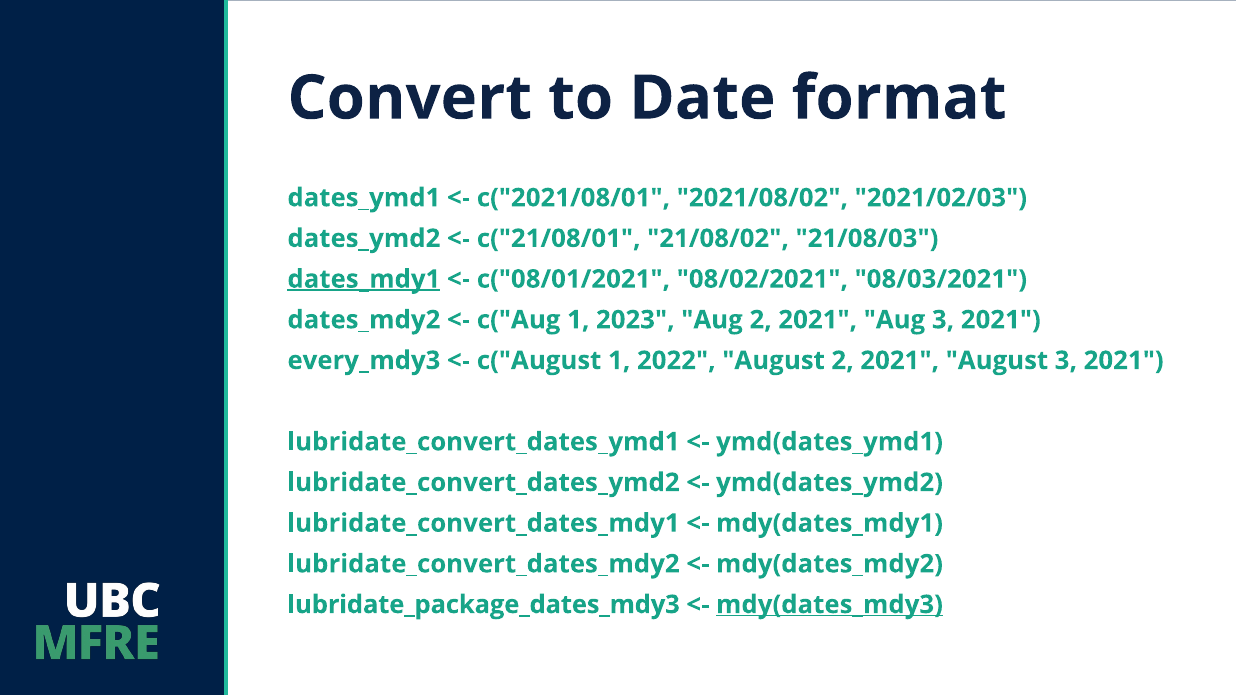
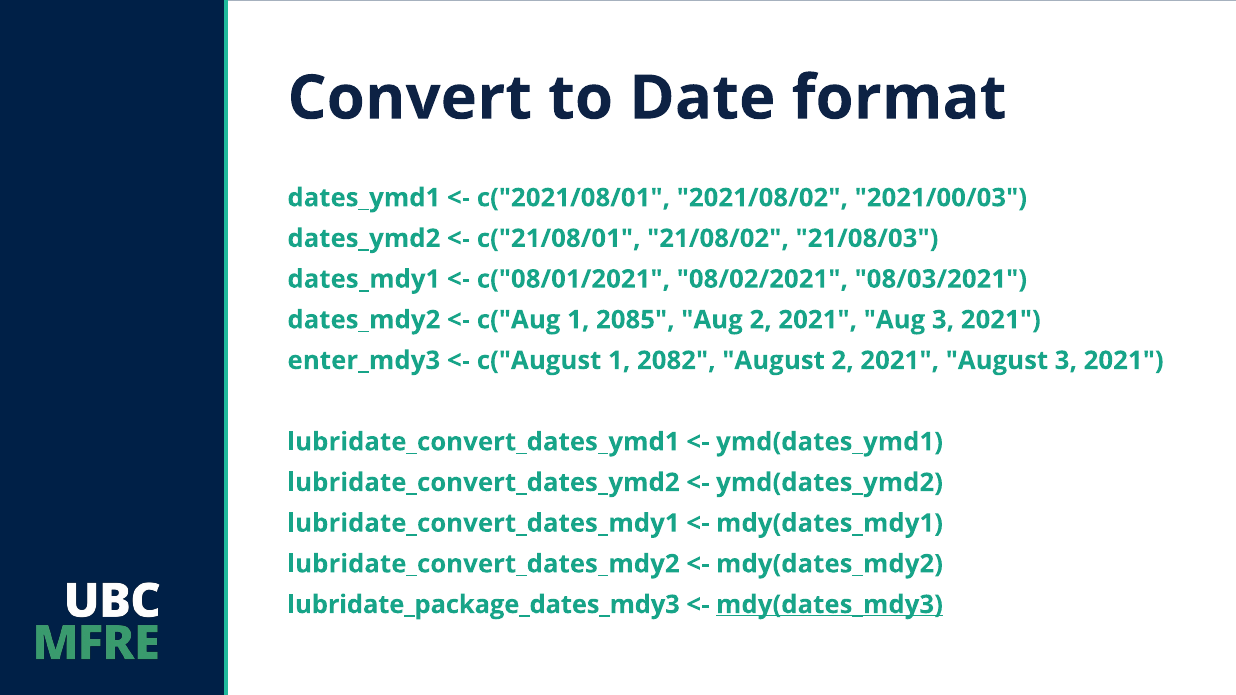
2021/02/03: 2021/02/03 -> 2021/00/03 (941, 198)
dates_mdy1 underline: present -> none (364, 279)
2023: 2023 -> 2085 (635, 320)
every_mdy3: every_mdy3 -> enter_mdy3 (364, 361)
2022: 2022 -> 2082 (676, 361)
